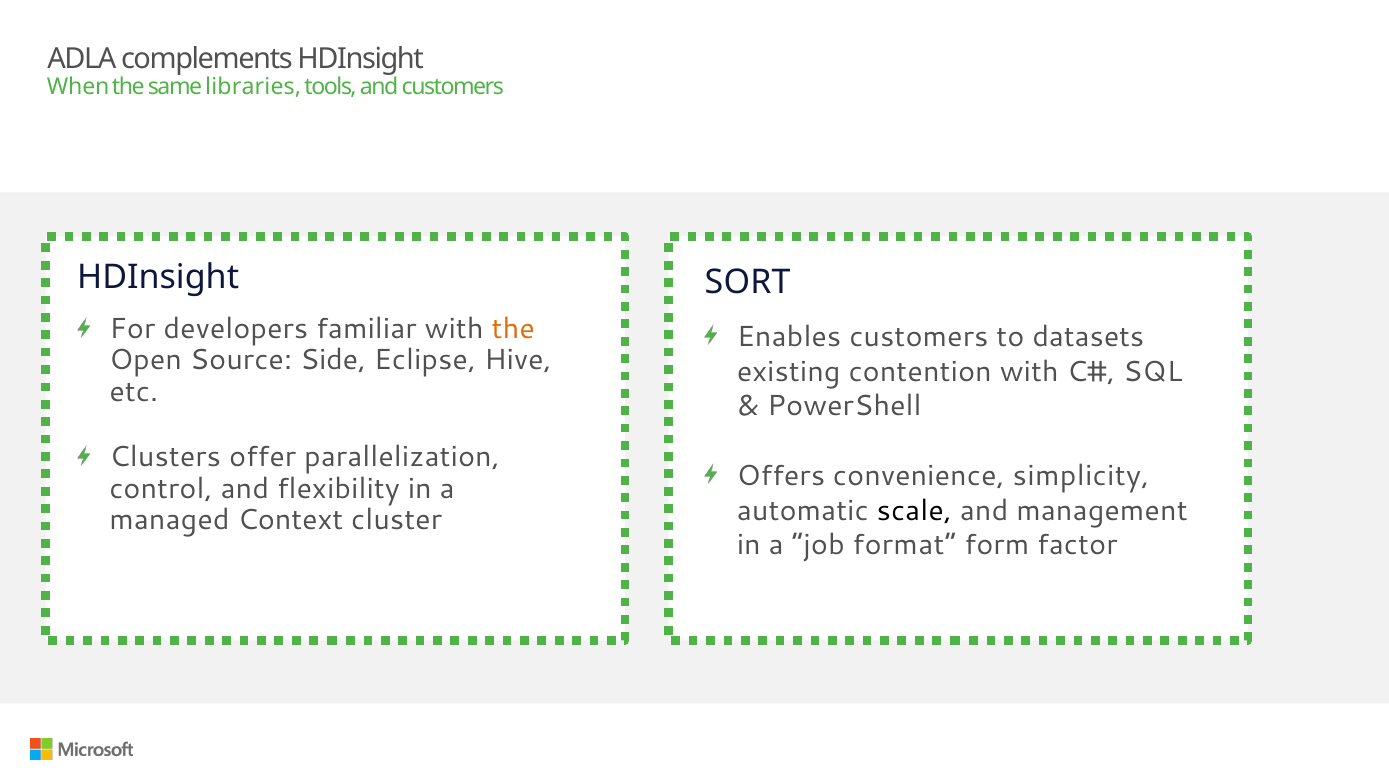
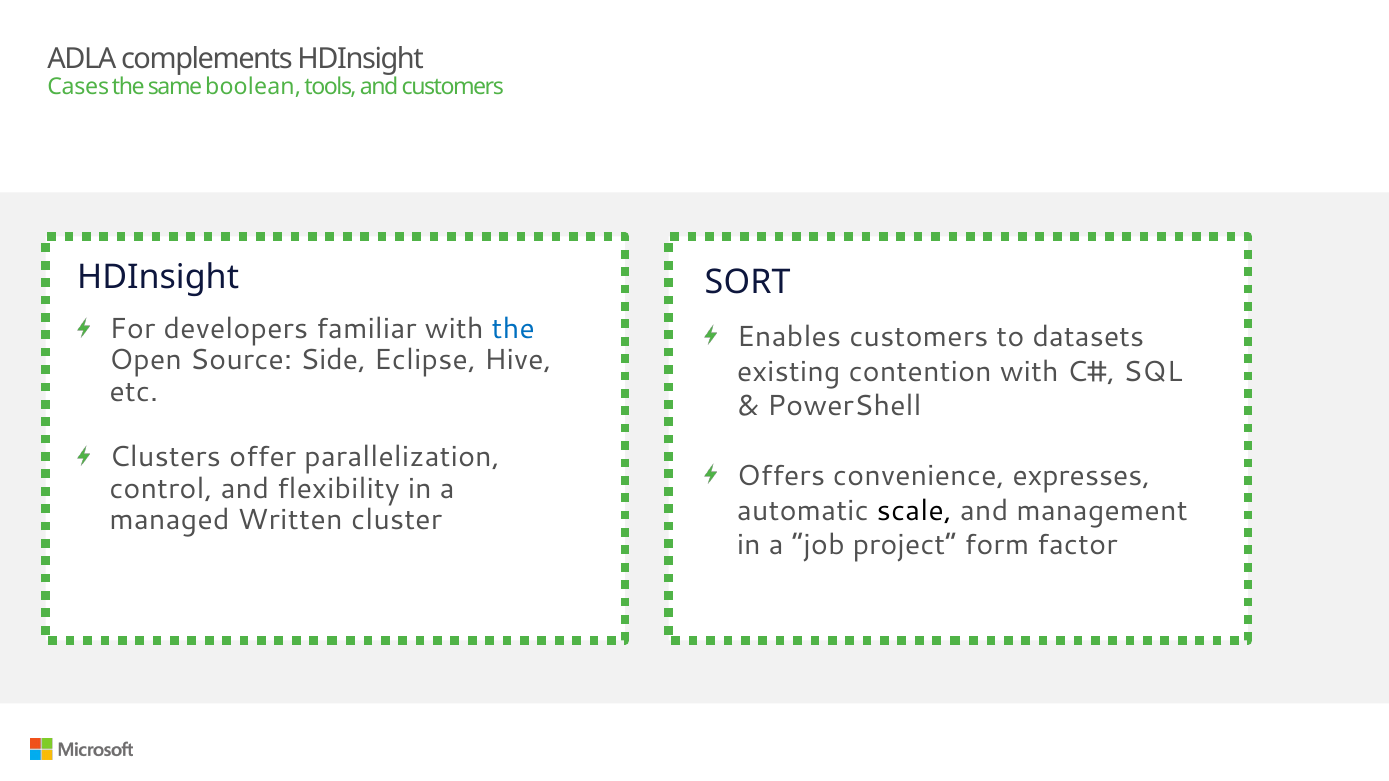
When: When -> Cases (78, 87)
libraries: libraries -> boolean (253, 87)
the colour: orange -> blue (513, 329)
simplicity: simplicity -> expresses (1081, 476)
Context: Context -> Written (290, 520)
format: format -> project (905, 545)
